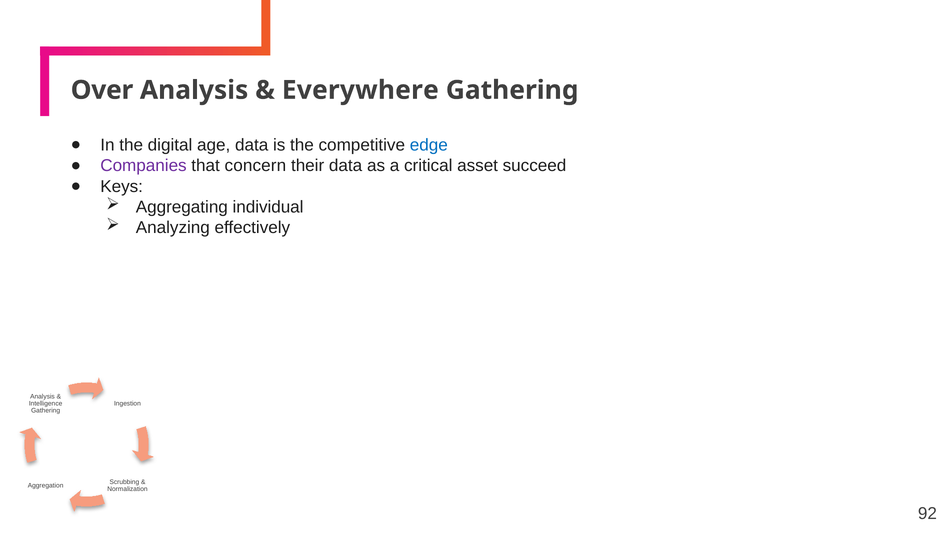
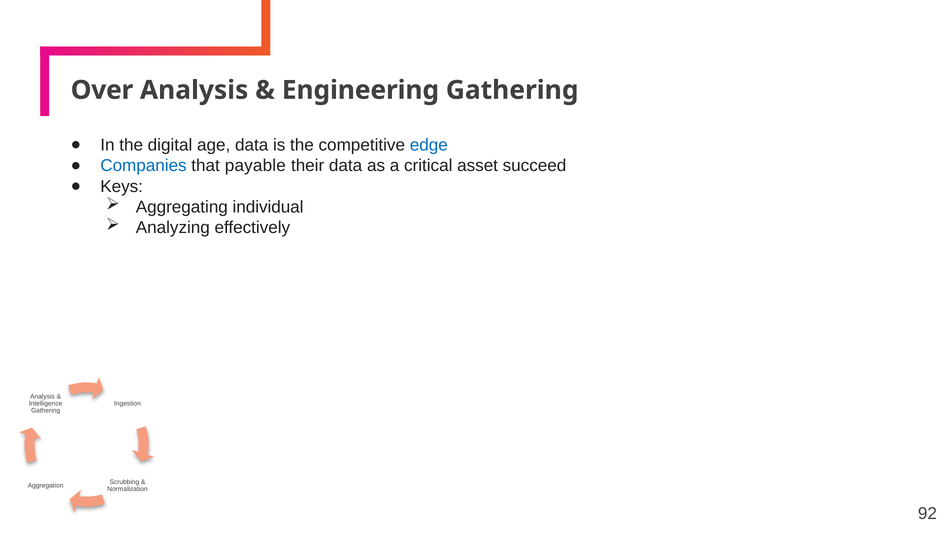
Everywhere: Everywhere -> Engineering (360, 90)
Companies colour: purple -> blue (143, 166)
concern: concern -> payable (255, 166)
